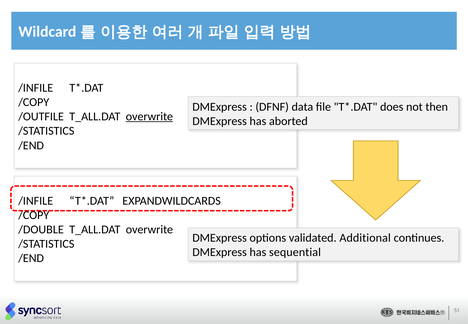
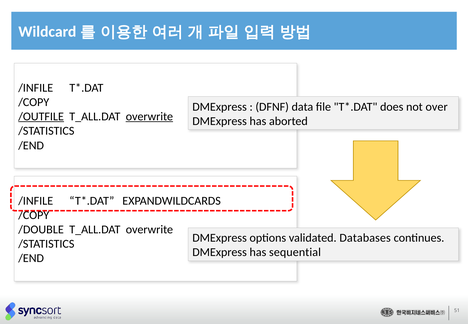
then: then -> over (437, 107)
/OUTFILE underline: none -> present (41, 117)
Additional: Additional -> Databases (365, 238)
